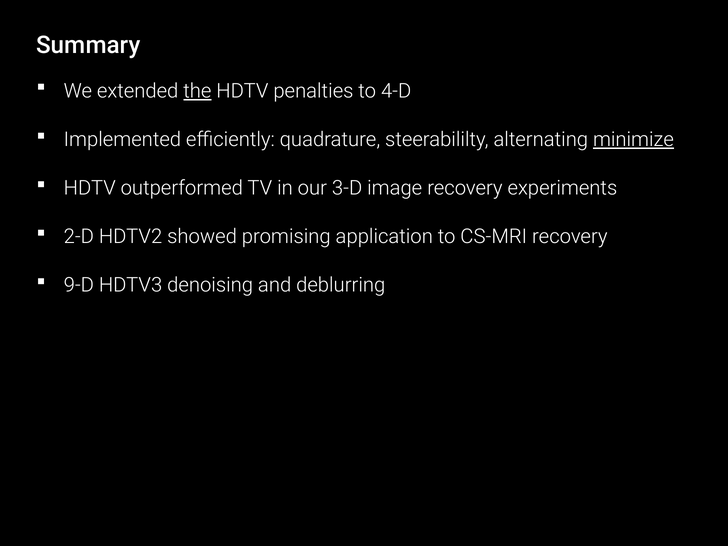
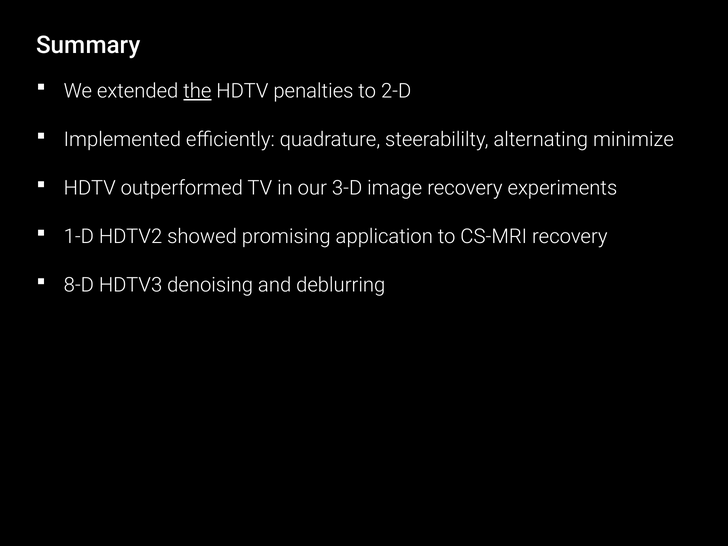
4-D: 4-D -> 2-D (396, 91)
minimize underline: present -> none (633, 140)
2-D: 2-D -> 1-D (79, 237)
9-D: 9-D -> 8-D (79, 285)
